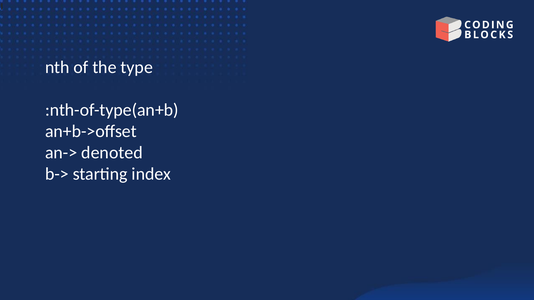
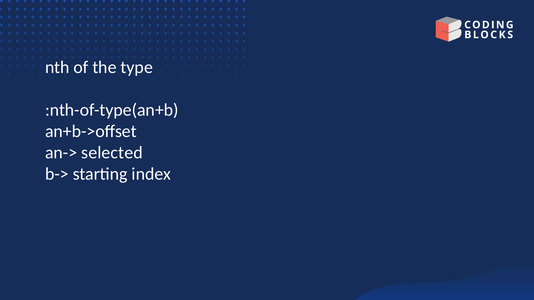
denoted: denoted -> selected (112, 153)
